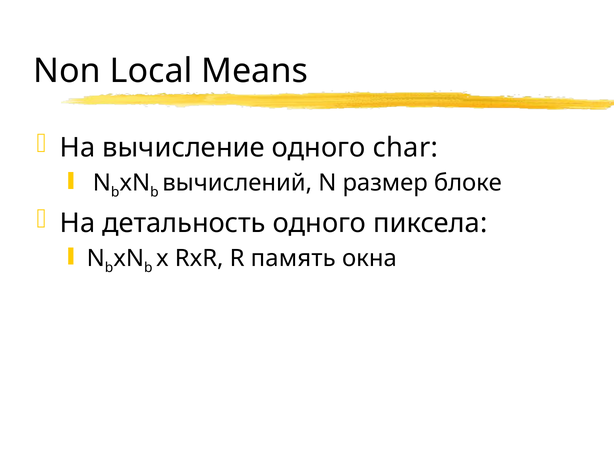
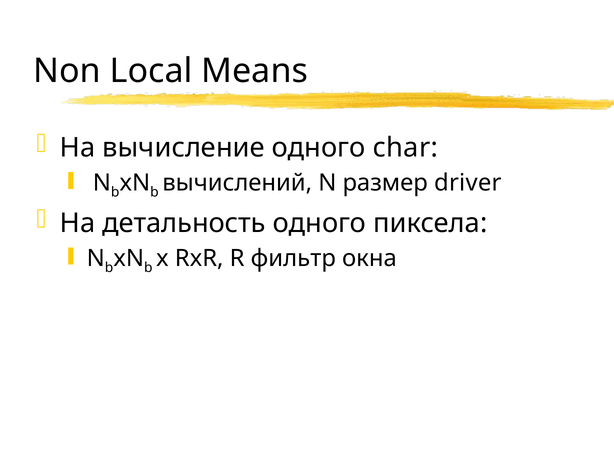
блоке: блоке -> driver (468, 183)
память: память -> фильтр (293, 259)
